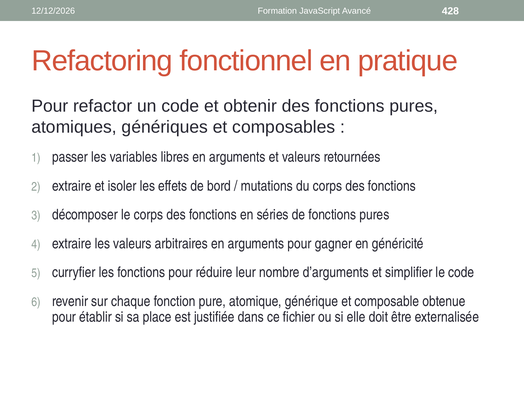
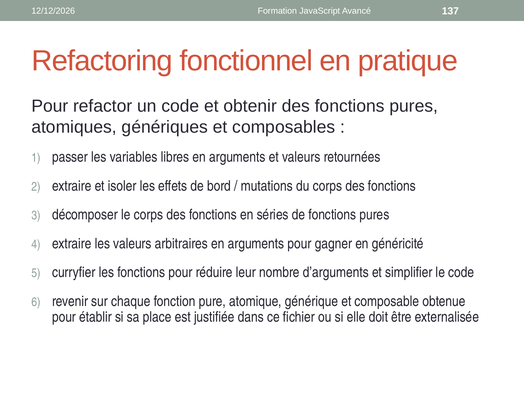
428: 428 -> 137 (450, 11)
